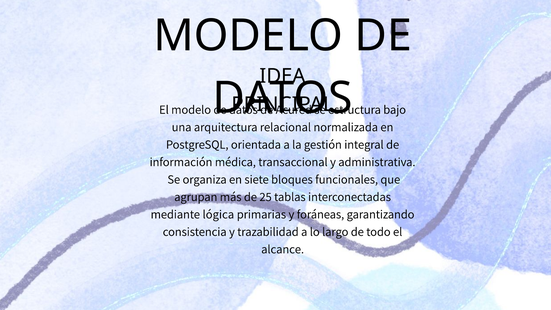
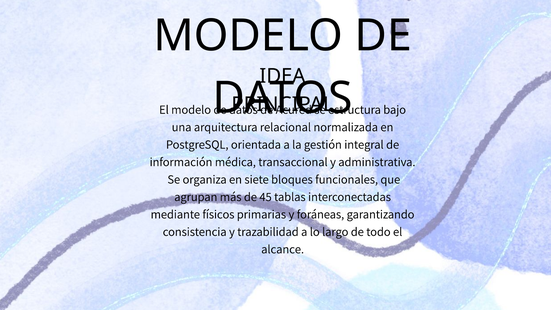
25: 25 -> 45 (266, 197)
lógica: lógica -> físicos (218, 214)
